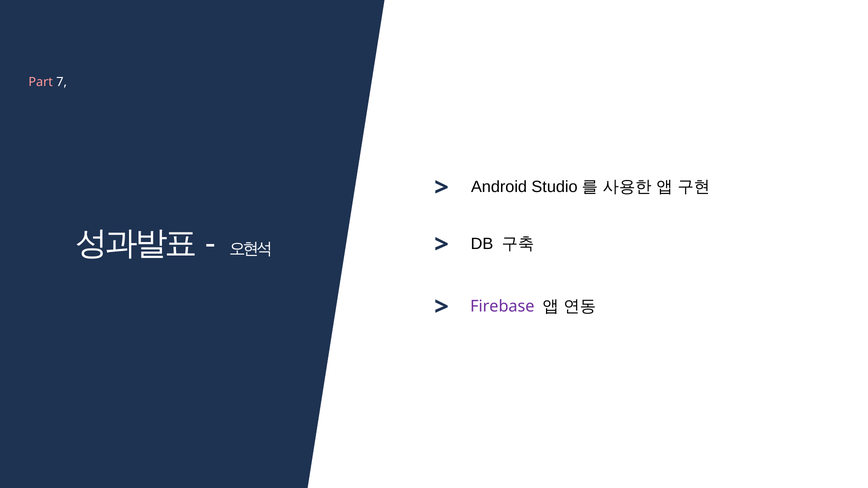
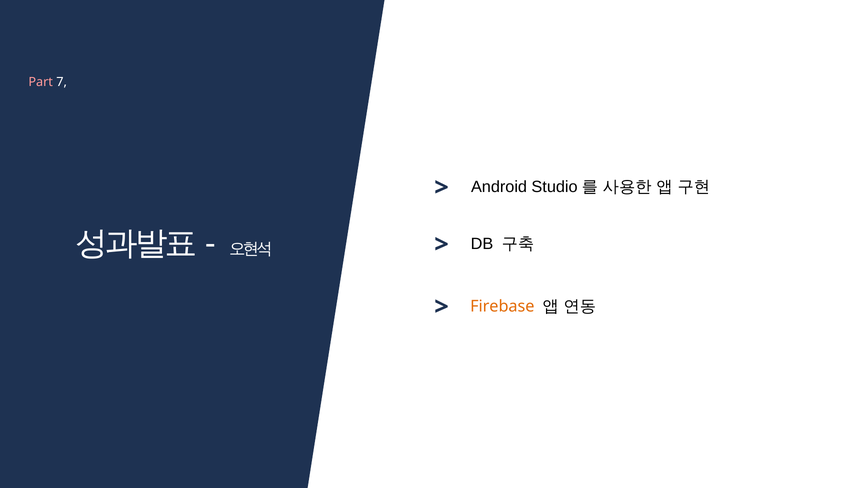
Firebase colour: purple -> orange (502, 306)
